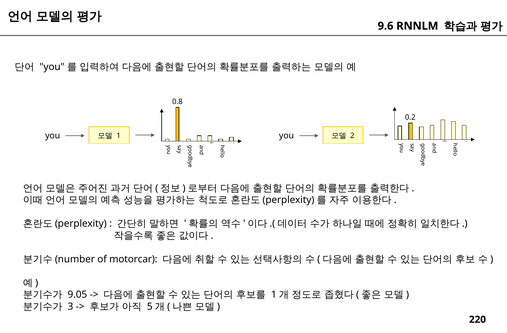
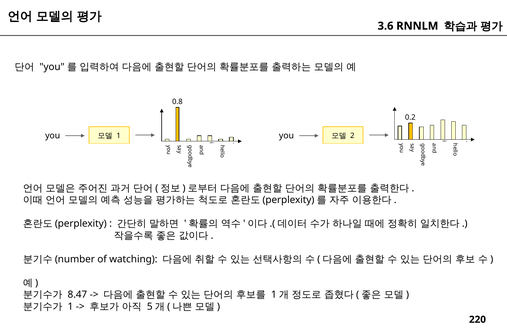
9.6: 9.6 -> 3.6 (386, 26)
motorcar: motorcar -> watching (133, 259)
9.05: 9.05 -> 8.47 (77, 295)
3: 3 -> 1 (70, 307)
